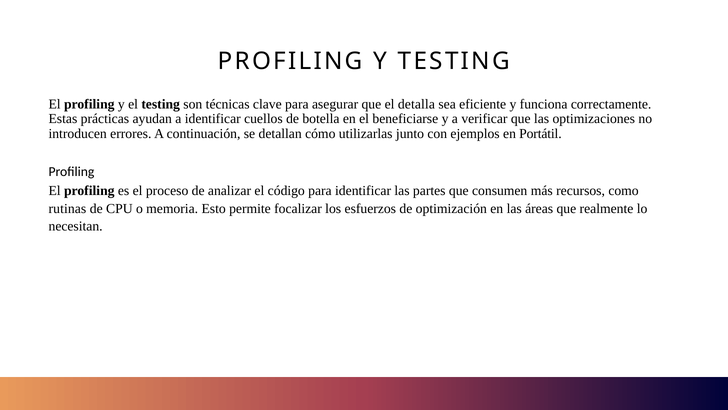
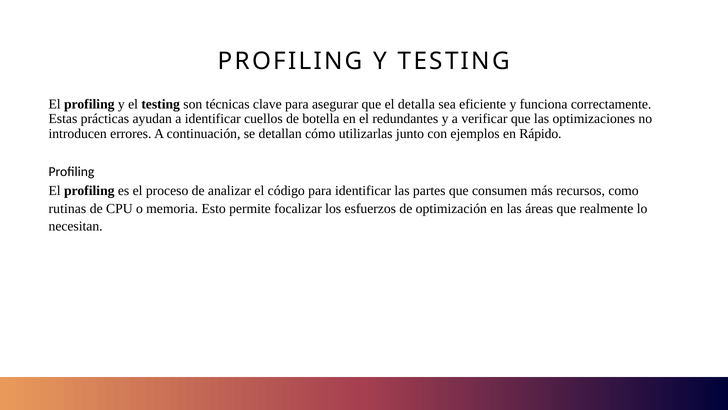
beneficiarse: beneficiarse -> redundantes (405, 119)
Portátil: Portátil -> Rápido (540, 133)
